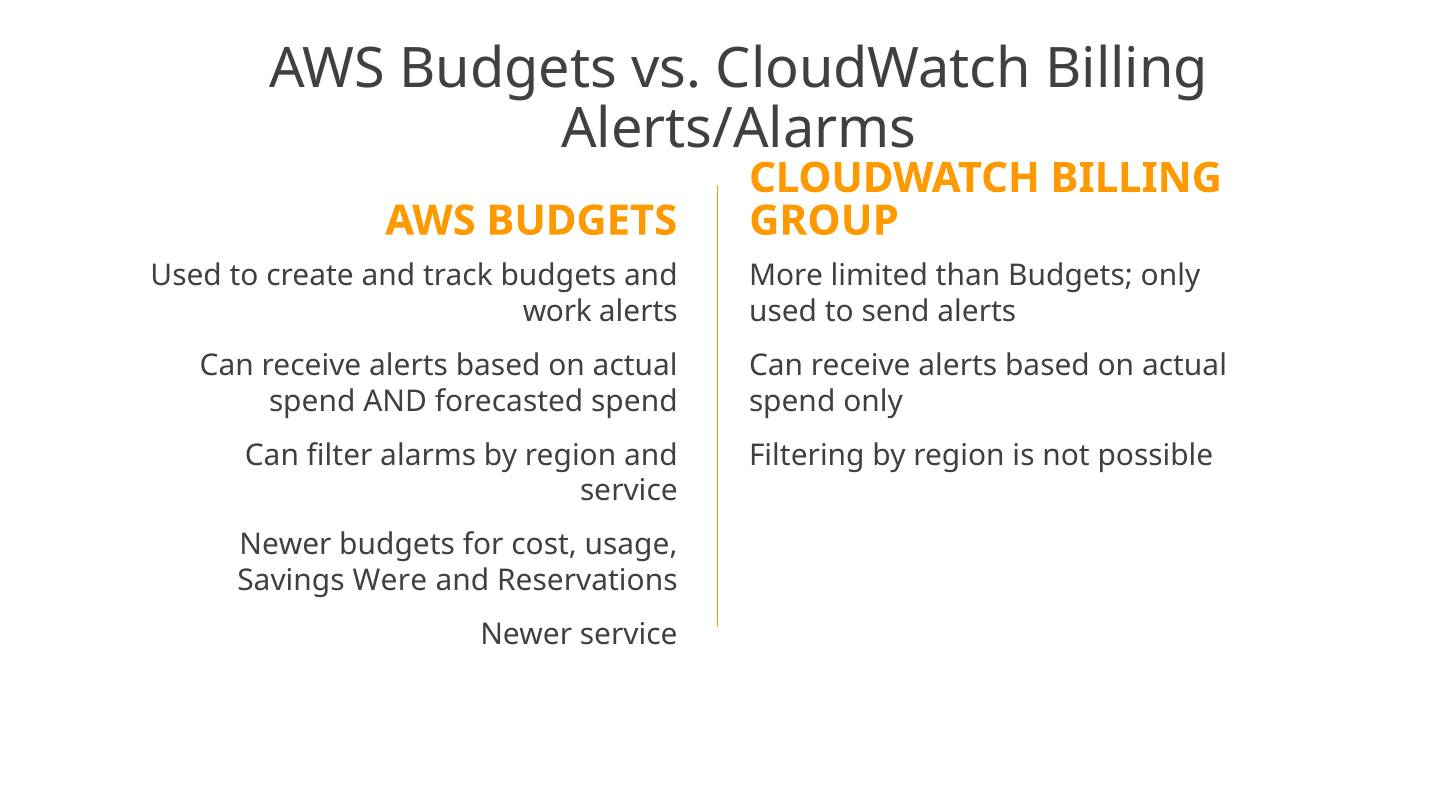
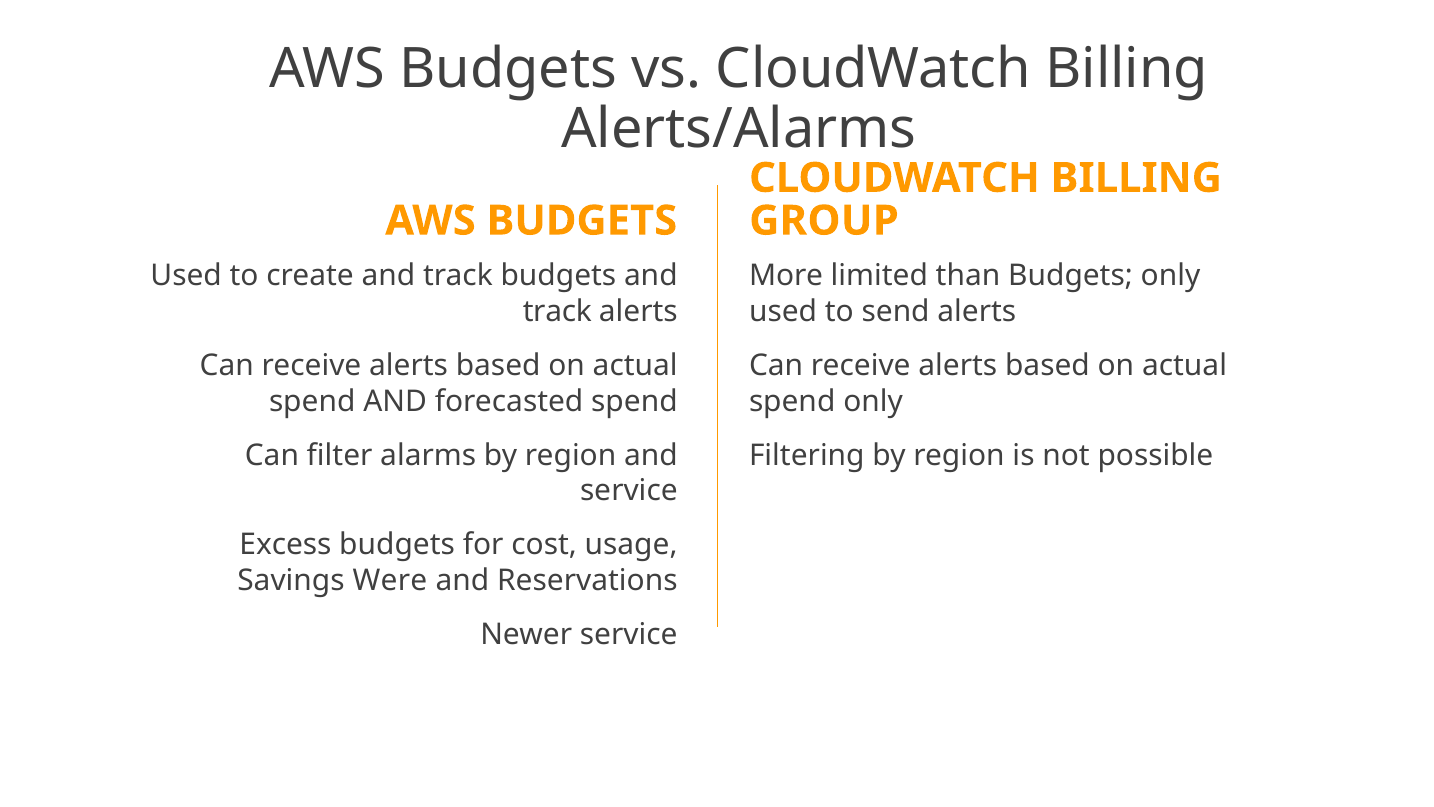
work: work -> track (557, 311)
Newer: Newer -> Excess (286, 545)
